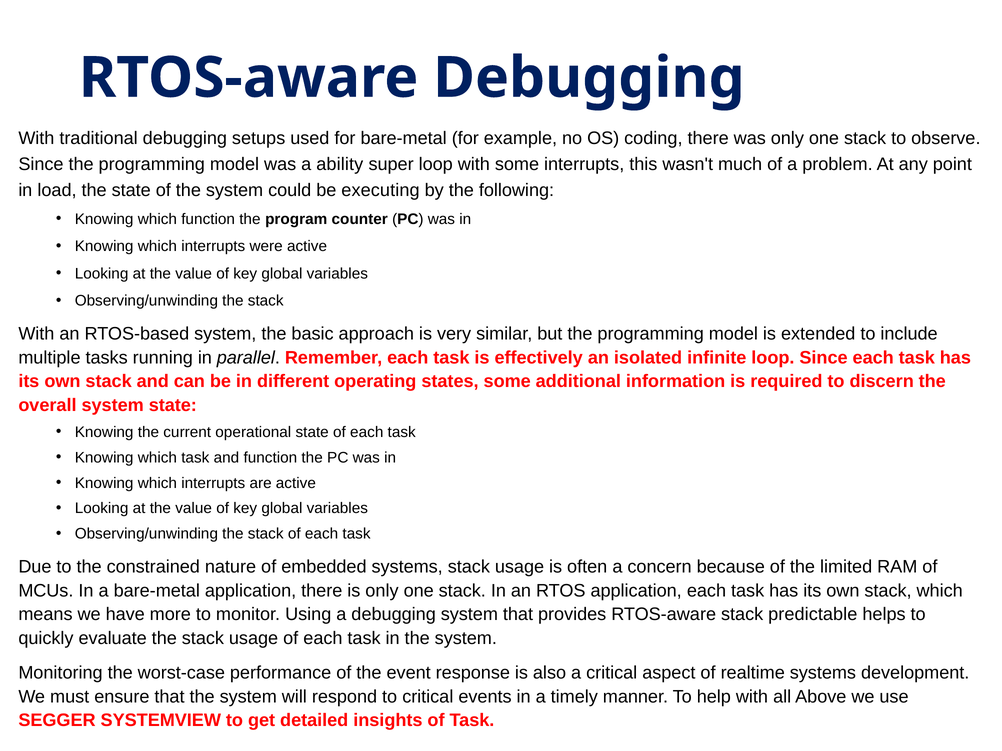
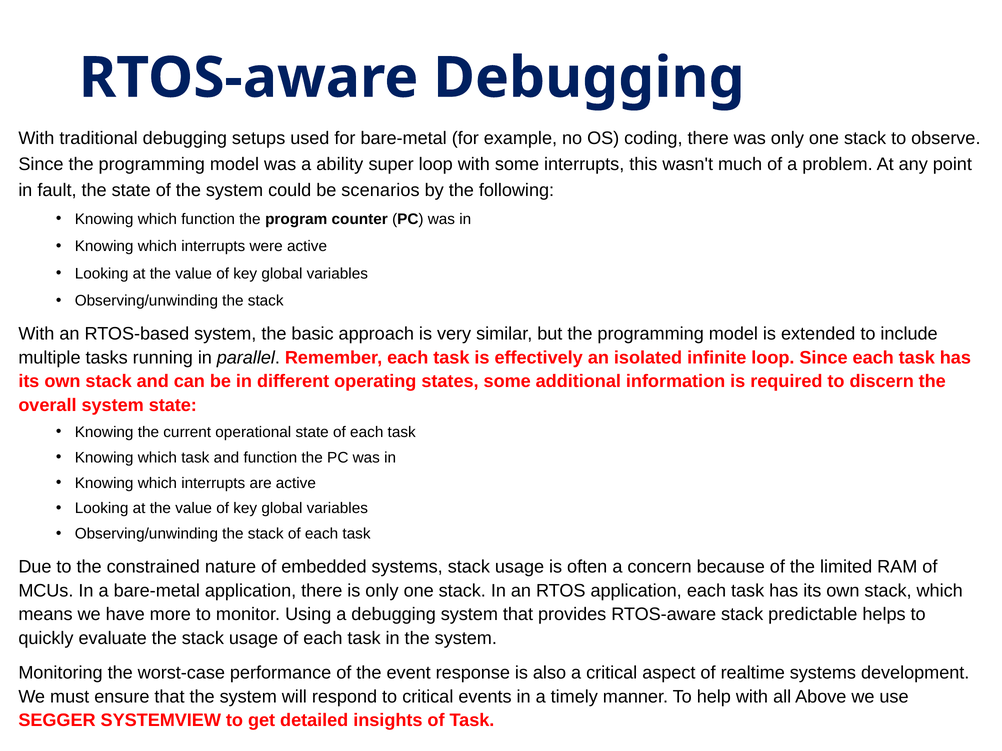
load: load -> fault (57, 191)
executing: executing -> scenarios (380, 191)
